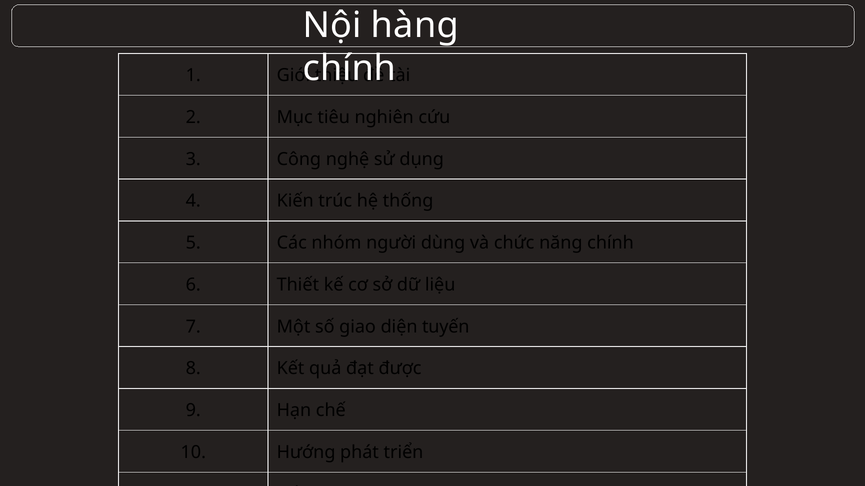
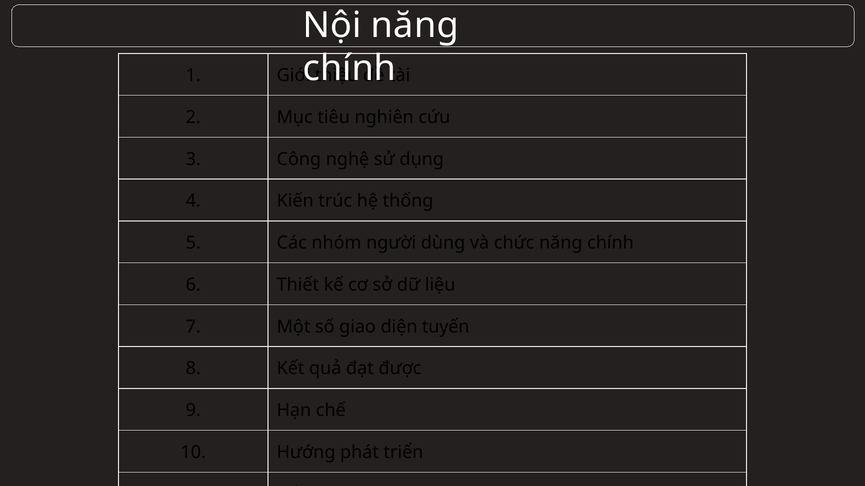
Nội hàng: hàng -> năng (415, 25)
